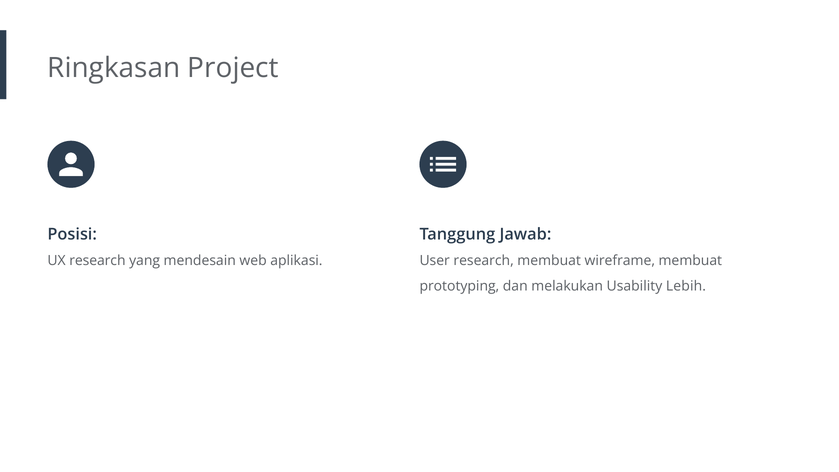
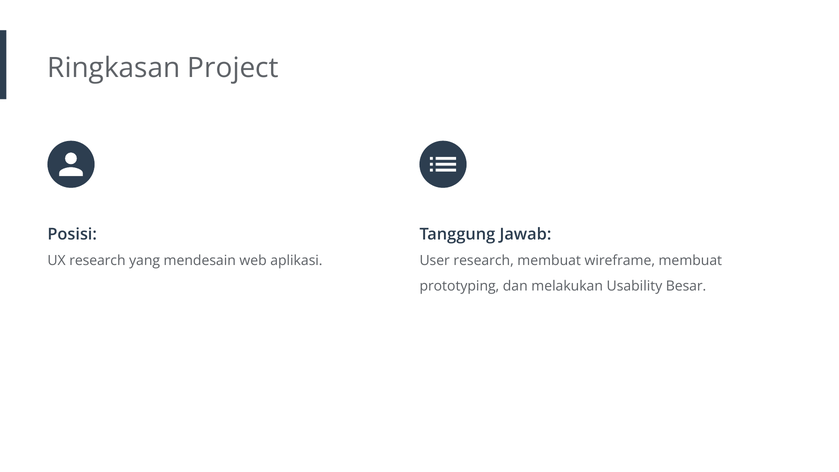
Lebih: Lebih -> Besar (686, 286)
